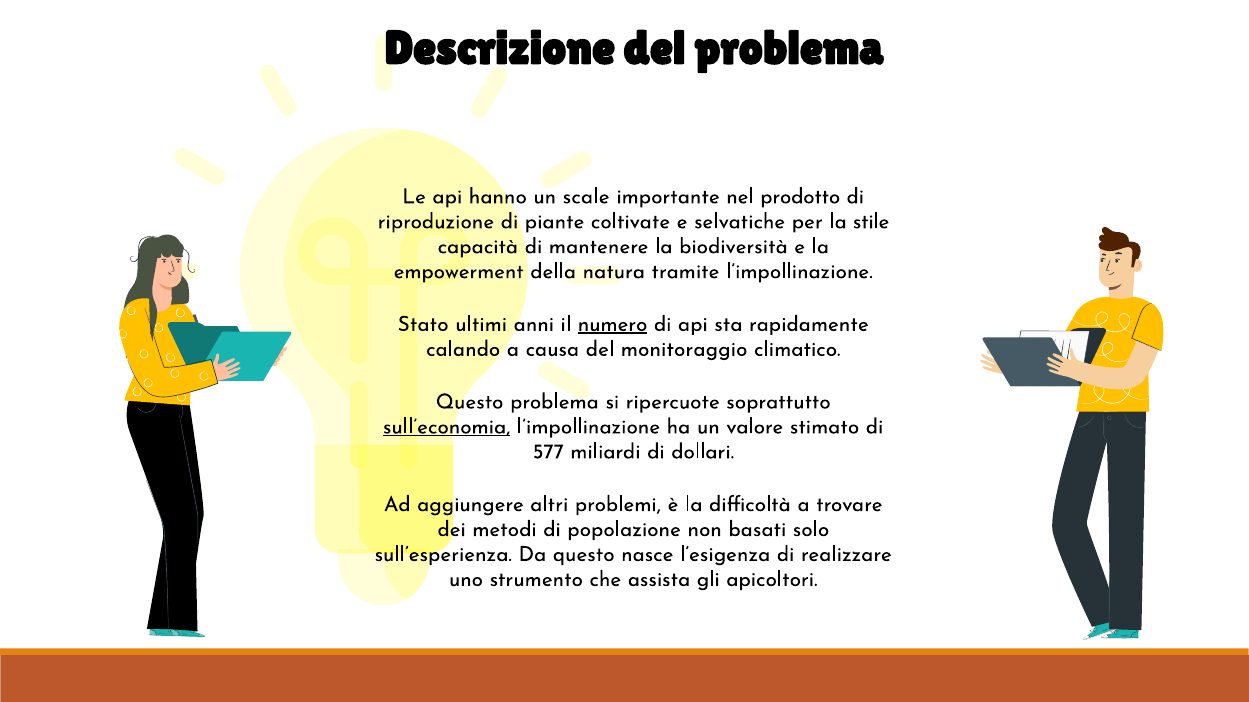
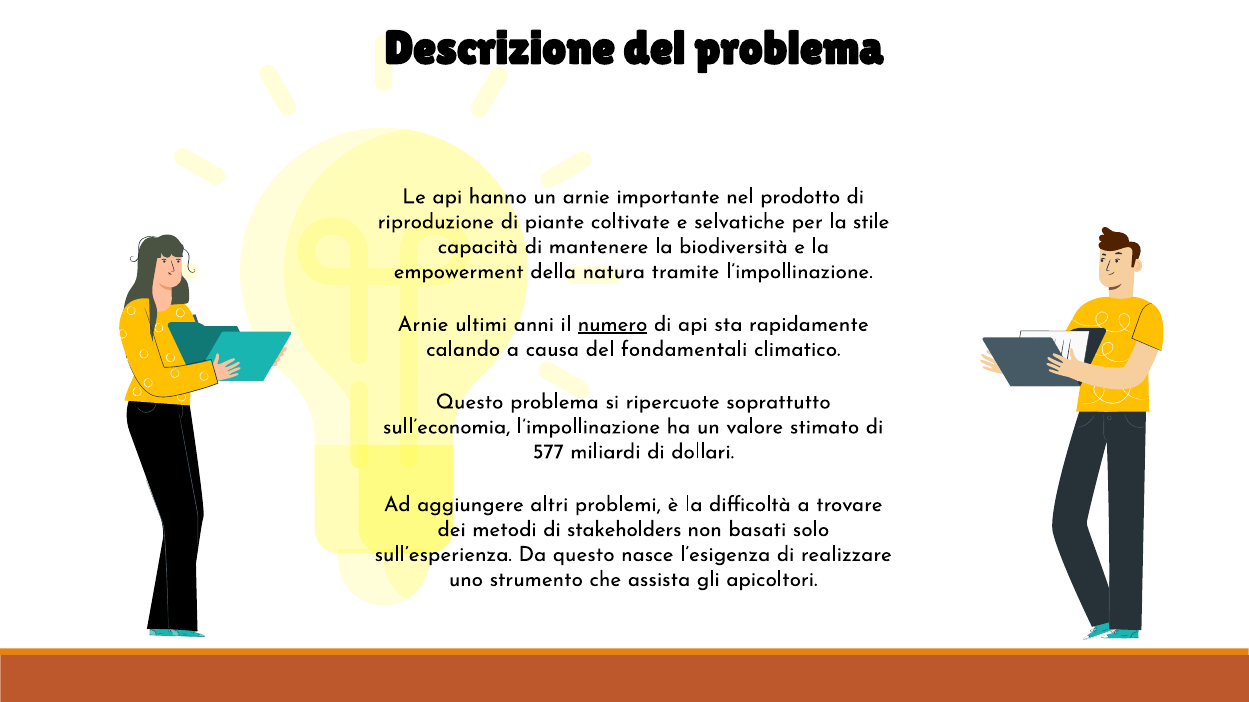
un scale: scale -> arnie (586, 197)
Stato: Stato -> Arnie (423, 324)
monitoraggio: monitoraggio -> fondamentali (684, 349)
sull’economia underline: present -> none (447, 427)
popolazione: popolazione -> stakeholders (624, 530)
